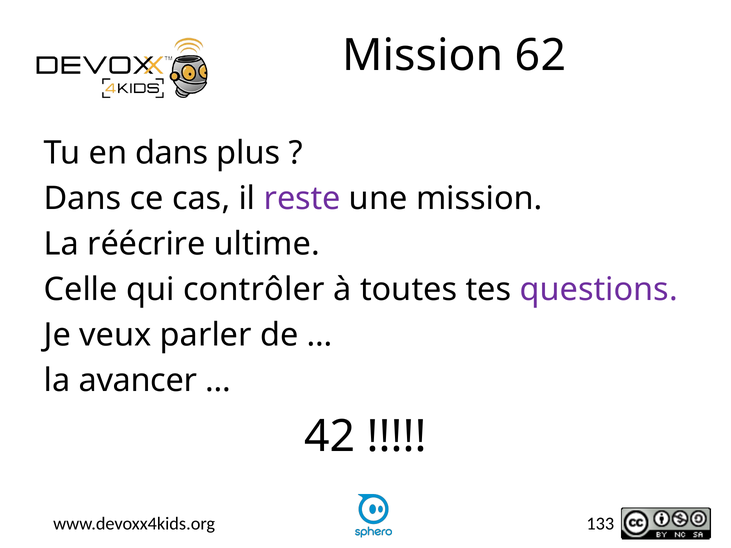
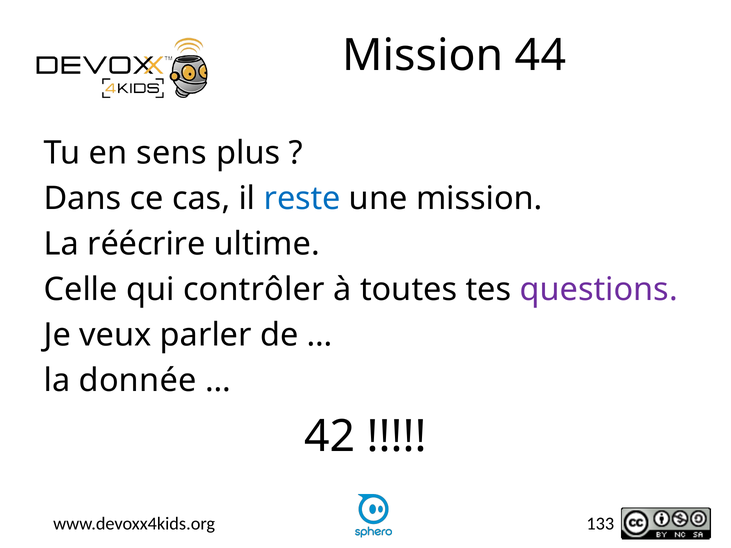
62: 62 -> 44 (541, 55)
en dans: dans -> sens (171, 153)
reste colour: purple -> blue (302, 199)
avancer: avancer -> donnée (138, 381)
